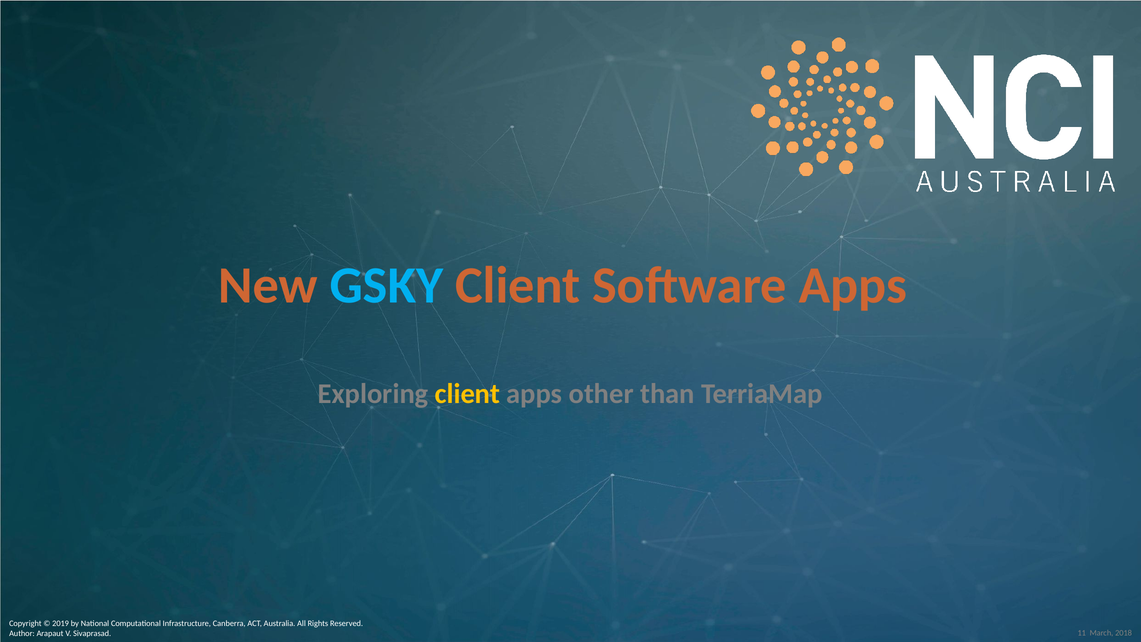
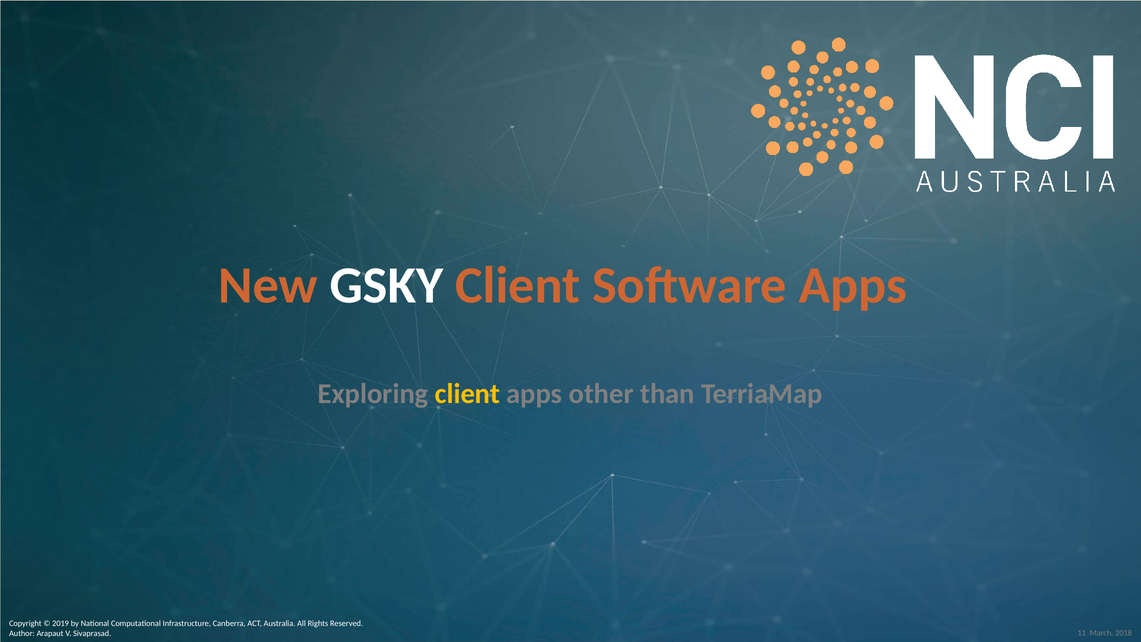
GSKY colour: light blue -> white (387, 285)
